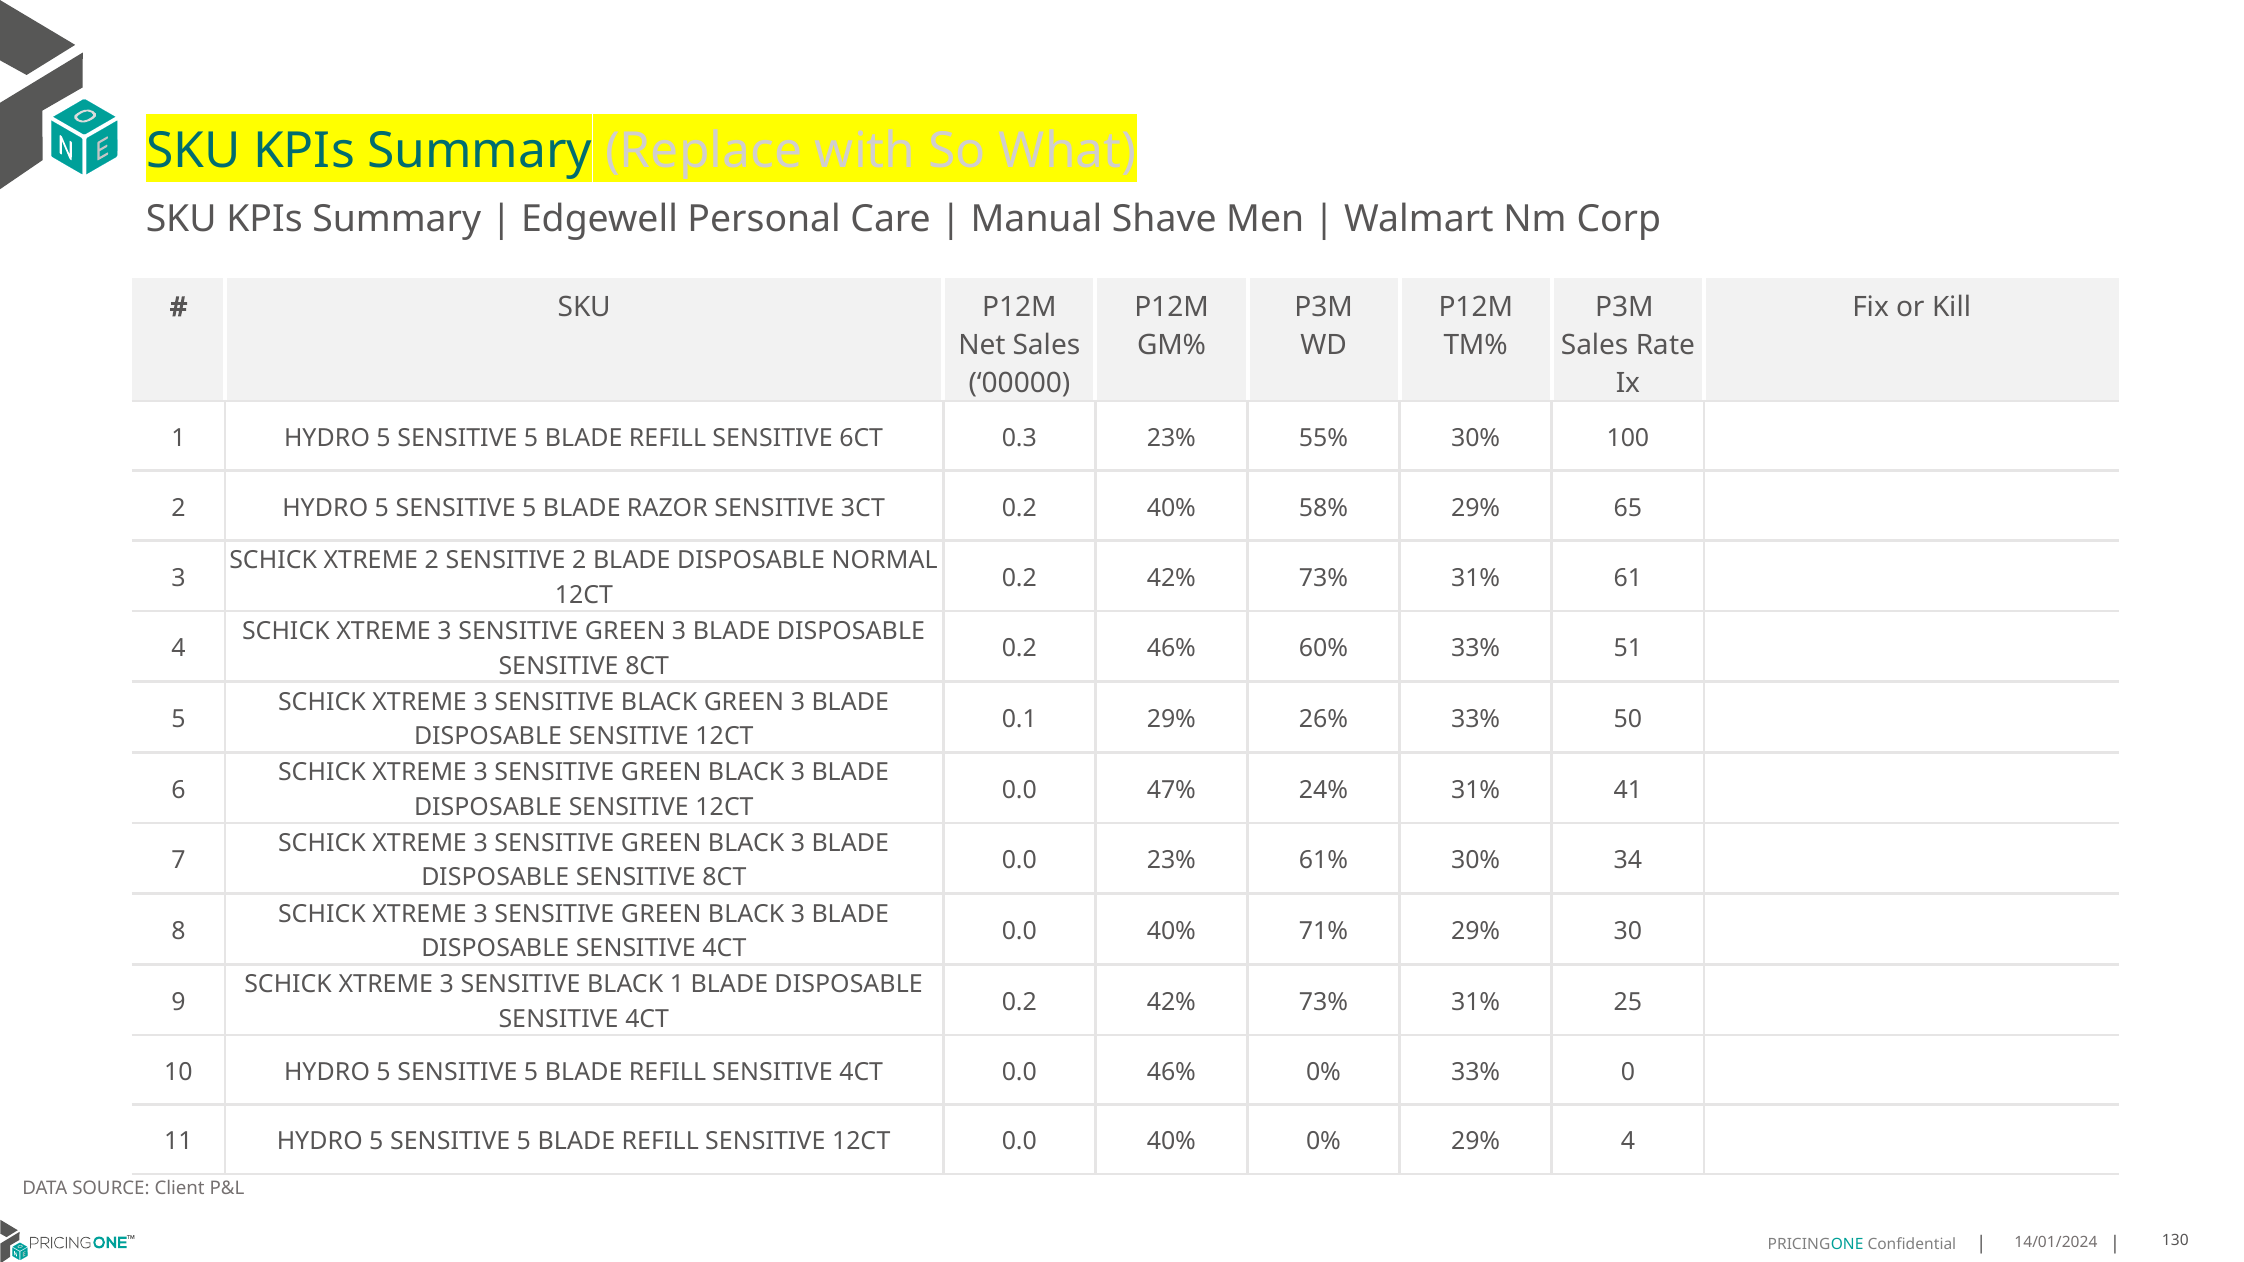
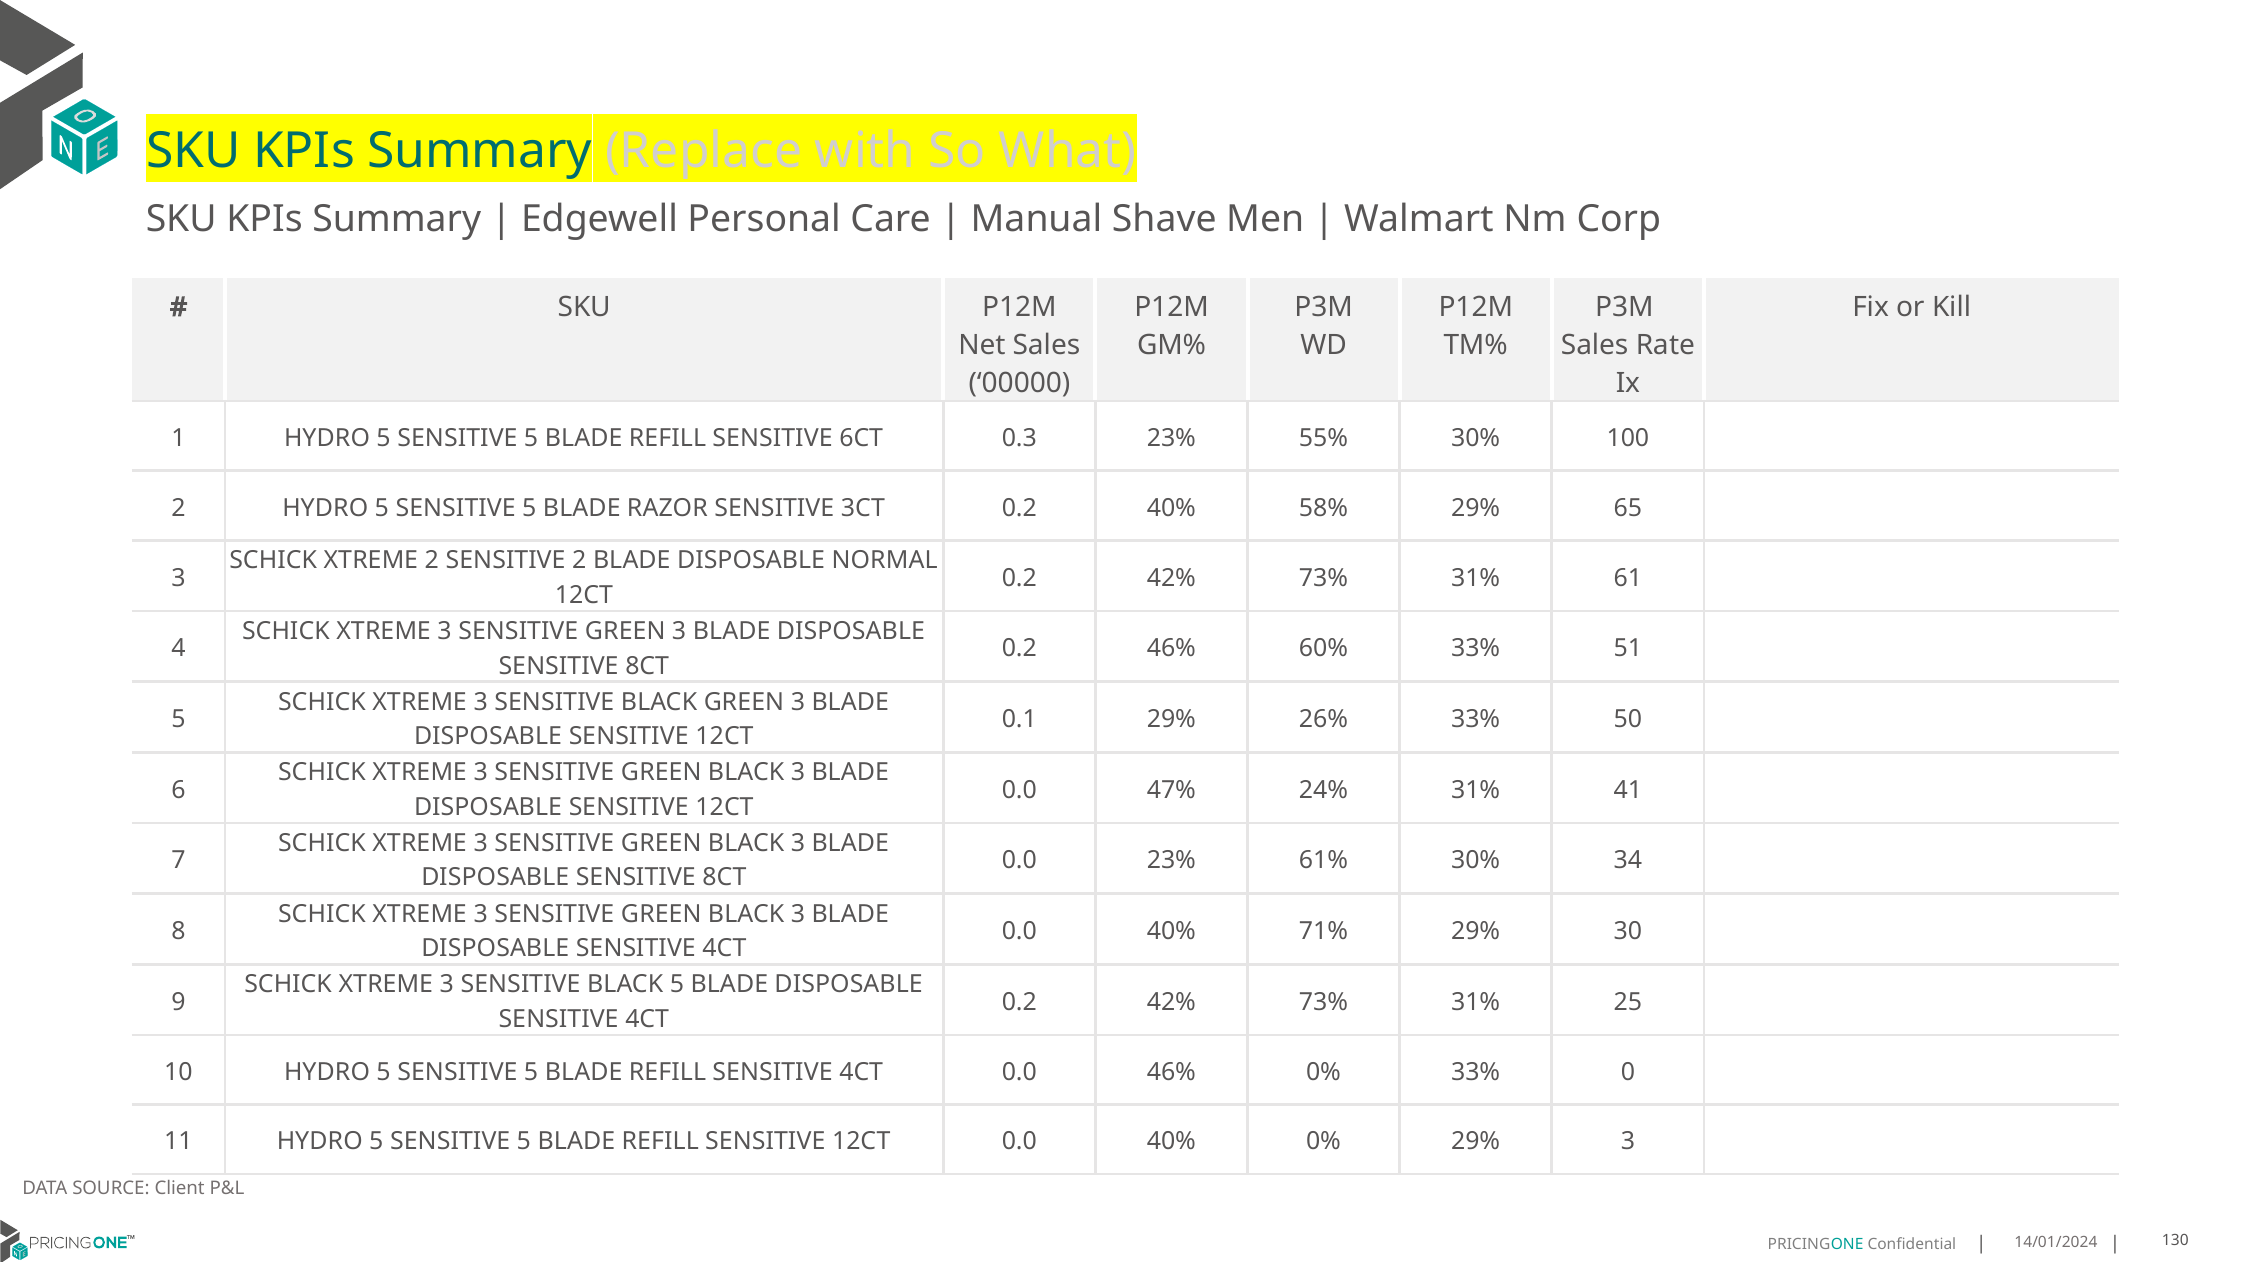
BLACK 1: 1 -> 5 (677, 985)
29% 4: 4 -> 3 (1628, 1142)
